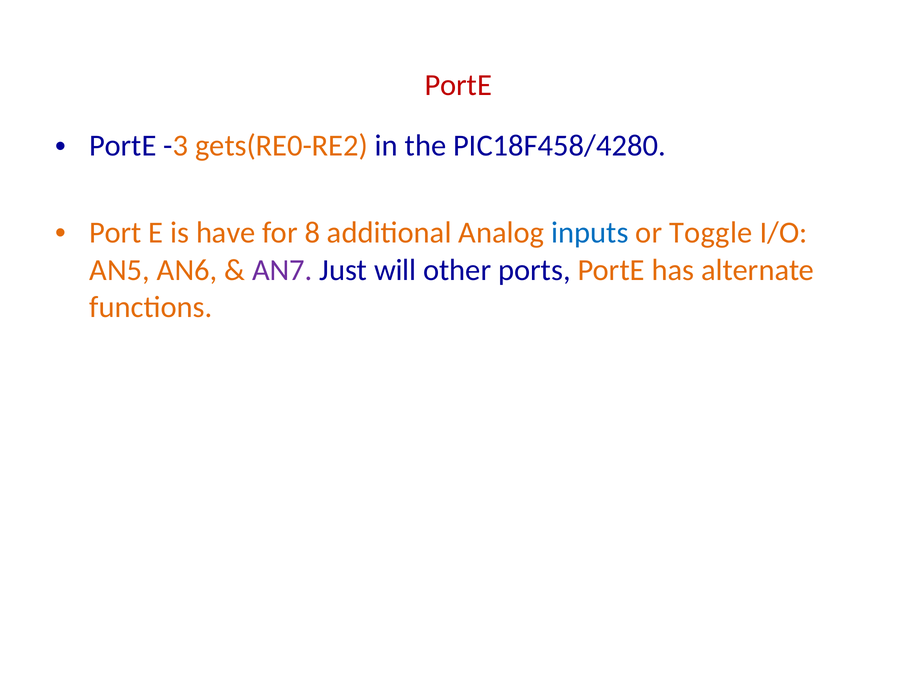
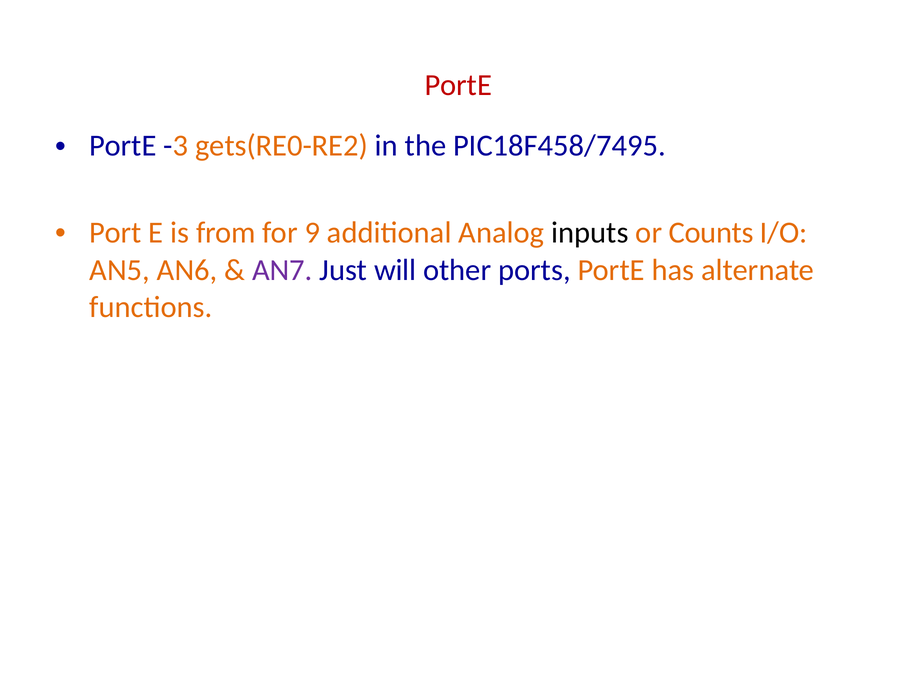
PIC18F458/4280: PIC18F458/4280 -> PIC18F458/7495 (559, 146)
have: have -> from (226, 233)
8: 8 -> 9 (312, 233)
inputs colour: blue -> black (590, 233)
Toggle: Toggle -> Counts (711, 233)
